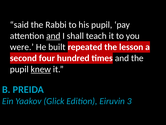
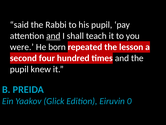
built: built -> born (57, 47)
knew underline: present -> none (41, 69)
3: 3 -> 0 (129, 101)
